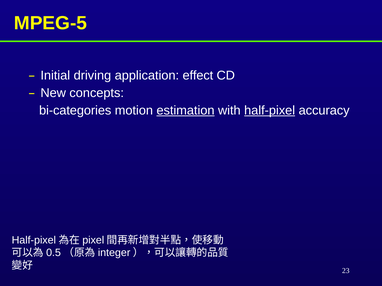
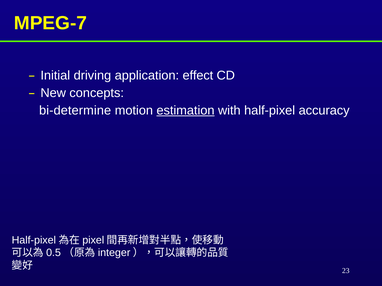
MPEG-5: MPEG-5 -> MPEG-7 (50, 23)
bi-categories: bi-categories -> bi-determine (75, 111)
half-pixel underline: present -> none (270, 111)
